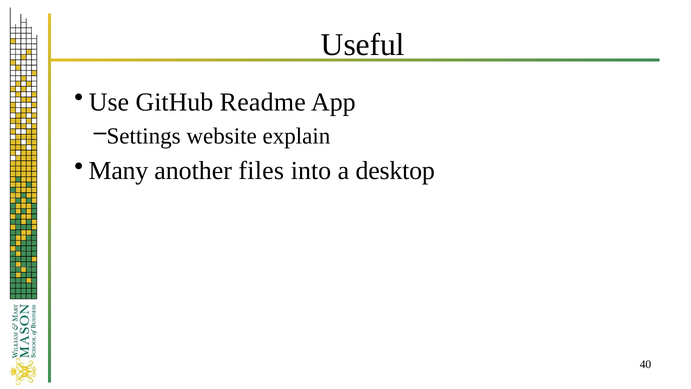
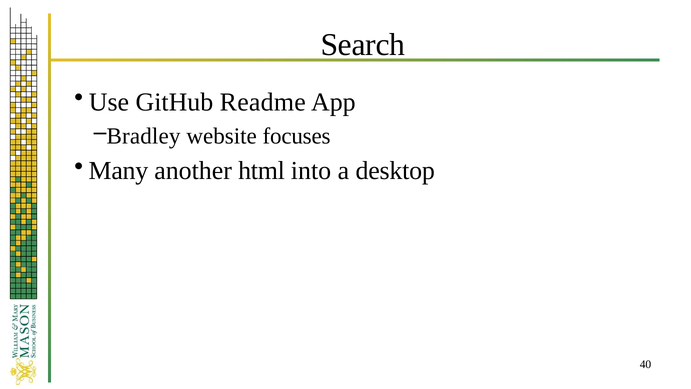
Useful: Useful -> Search (363, 45)
Settings: Settings -> Bradley (143, 136)
explain: explain -> focuses (297, 136)
files: files -> html (262, 171)
